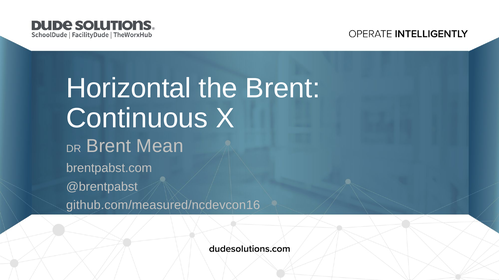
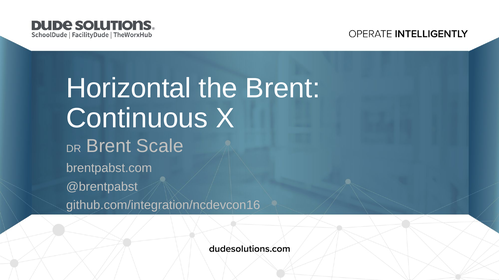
Mean: Mean -> Scale (160, 146)
github.com/measured/ncdevcon16: github.com/measured/ncdevcon16 -> github.com/integration/ncdevcon16 (163, 206)
